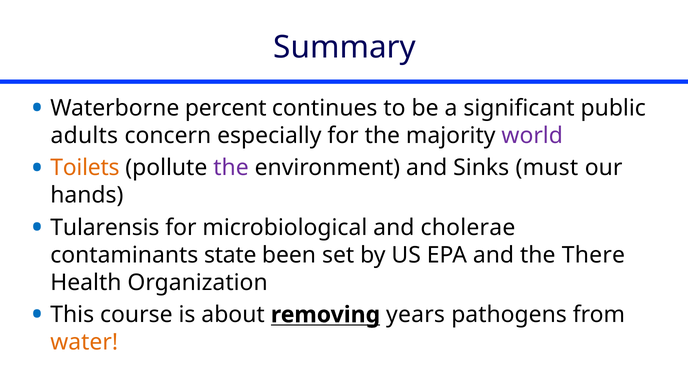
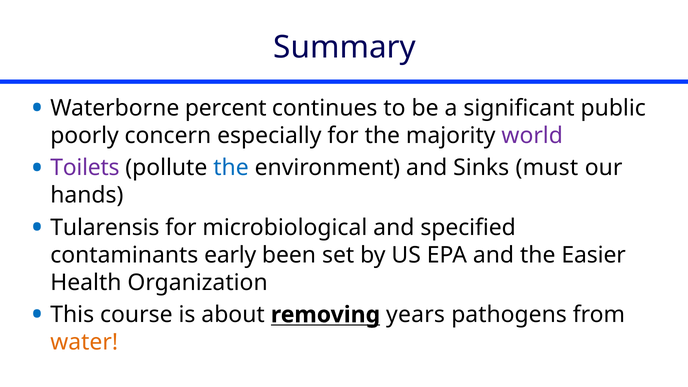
adults: adults -> poorly (85, 136)
Toilets colour: orange -> purple (85, 168)
the colour: purple -> blue (231, 168)
cholerae: cholerae -> specified (468, 228)
state: state -> early (230, 255)
There: There -> Easier (594, 255)
